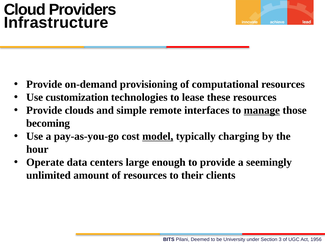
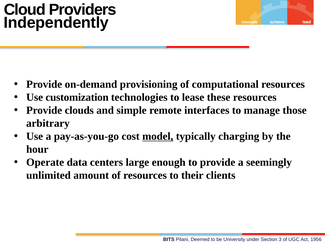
Infrastructure: Infrastructure -> Independently (56, 23)
manage underline: present -> none (262, 110)
becoming: becoming -> arbitrary (48, 123)
